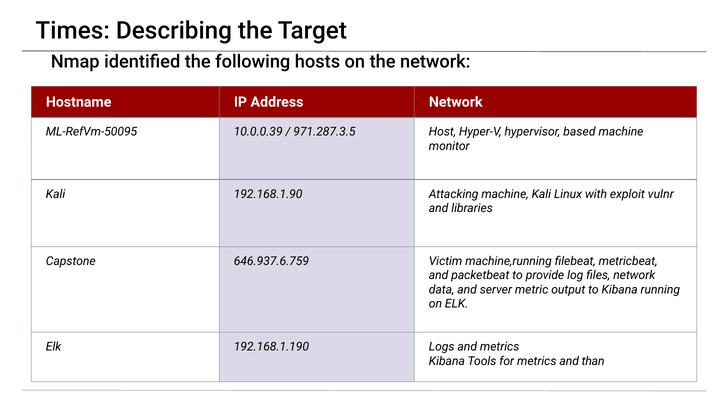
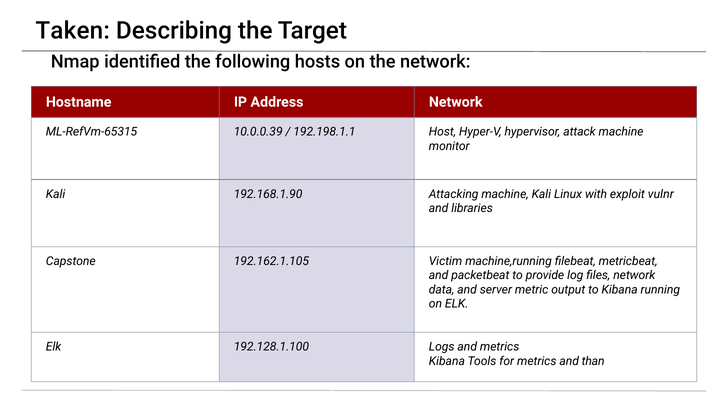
Times: Times -> Taken (73, 31)
ML-RefVm-50095: ML-RefVm-50095 -> ML-RefVm-65315 (92, 132)
971.287.3.5: 971.287.3.5 -> 192.198.1.1 (324, 132)
based: based -> attack (579, 132)
646.937.6.759: 646.937.6.759 -> 192.162.1.105 (271, 262)
192.168.1.190: 192.168.1.190 -> 192.128.1.100 (271, 347)
